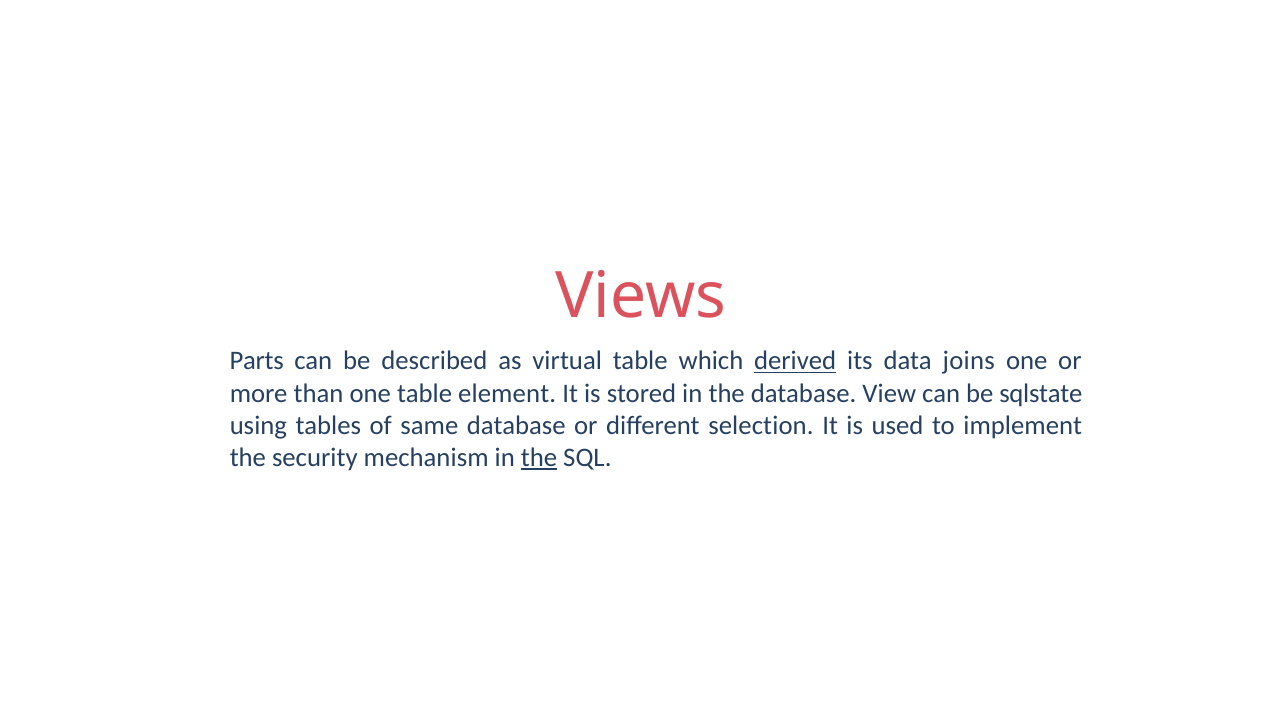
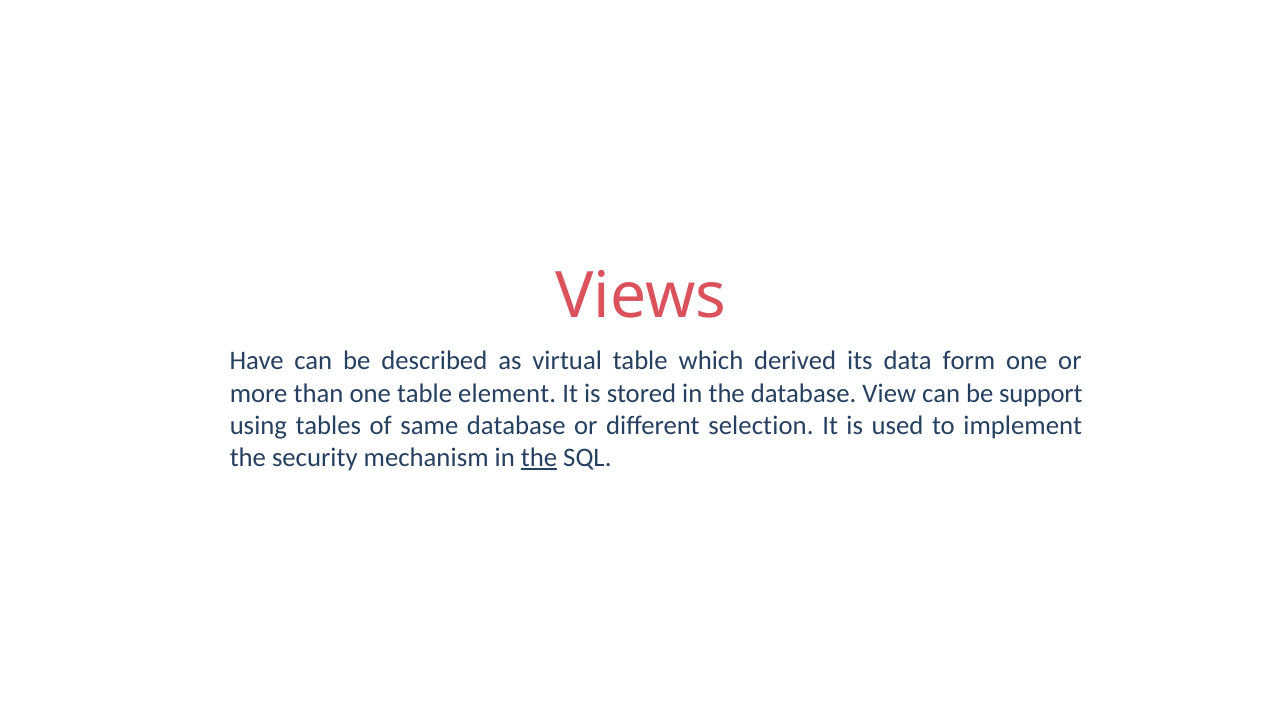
Parts: Parts -> Have (257, 361)
derived underline: present -> none (795, 361)
joins: joins -> form (969, 361)
sqlstate: sqlstate -> support (1041, 393)
